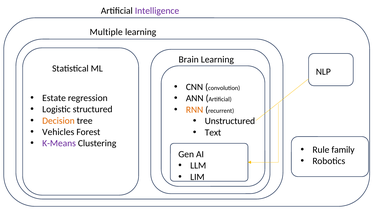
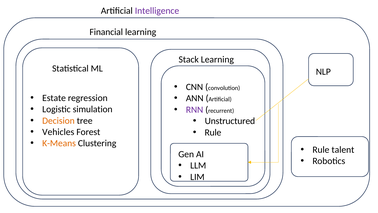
Multiple: Multiple -> Financial (106, 32)
Brain: Brain -> Stack (189, 59)
structured: structured -> simulation (93, 109)
RNN colour: orange -> purple (195, 110)
Text: Text -> Rule (213, 132)
K-Means colour: purple -> orange (59, 143)
family: family -> talent (343, 149)
